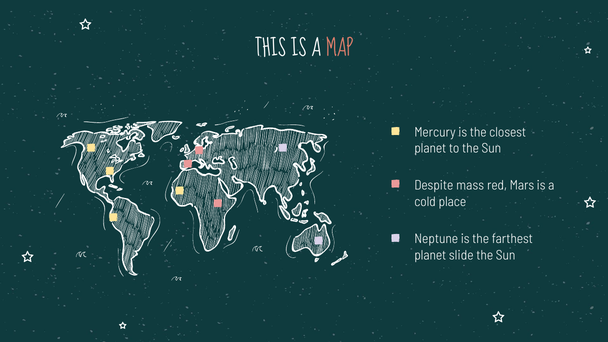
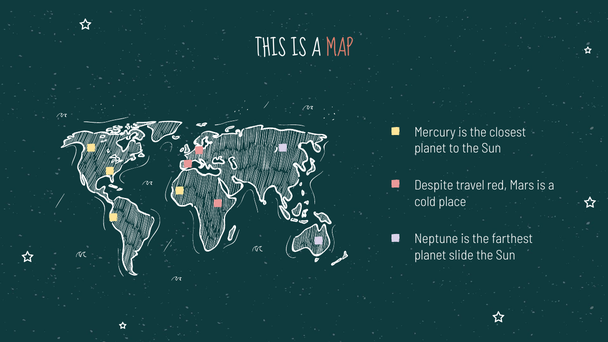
mass: mass -> travel (470, 186)
